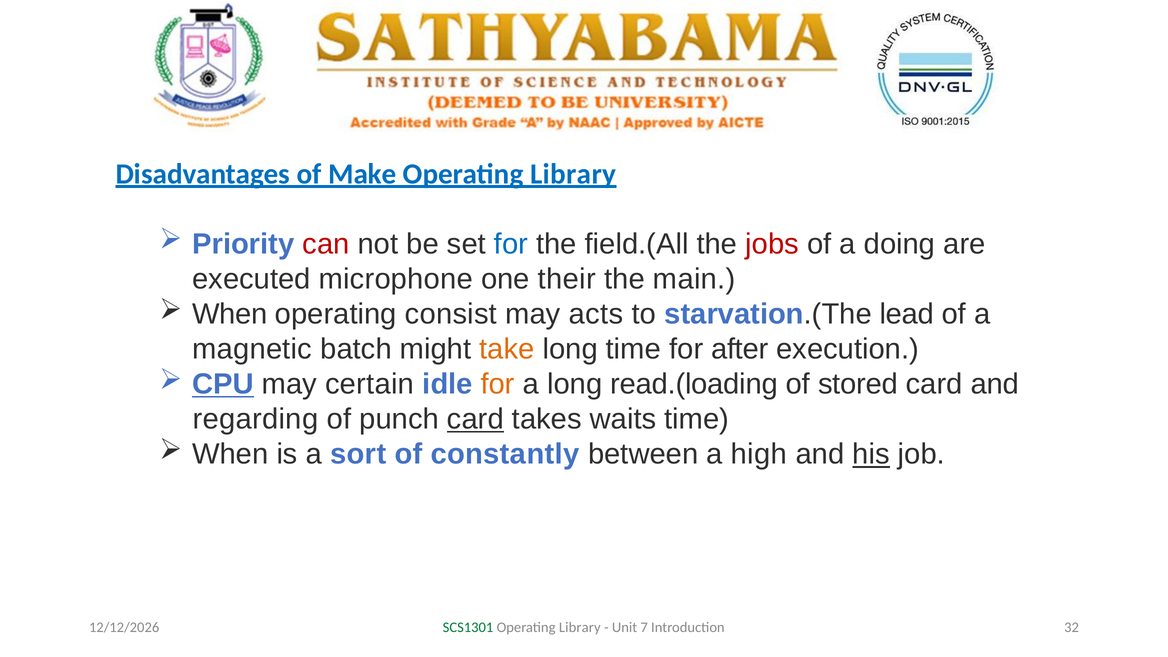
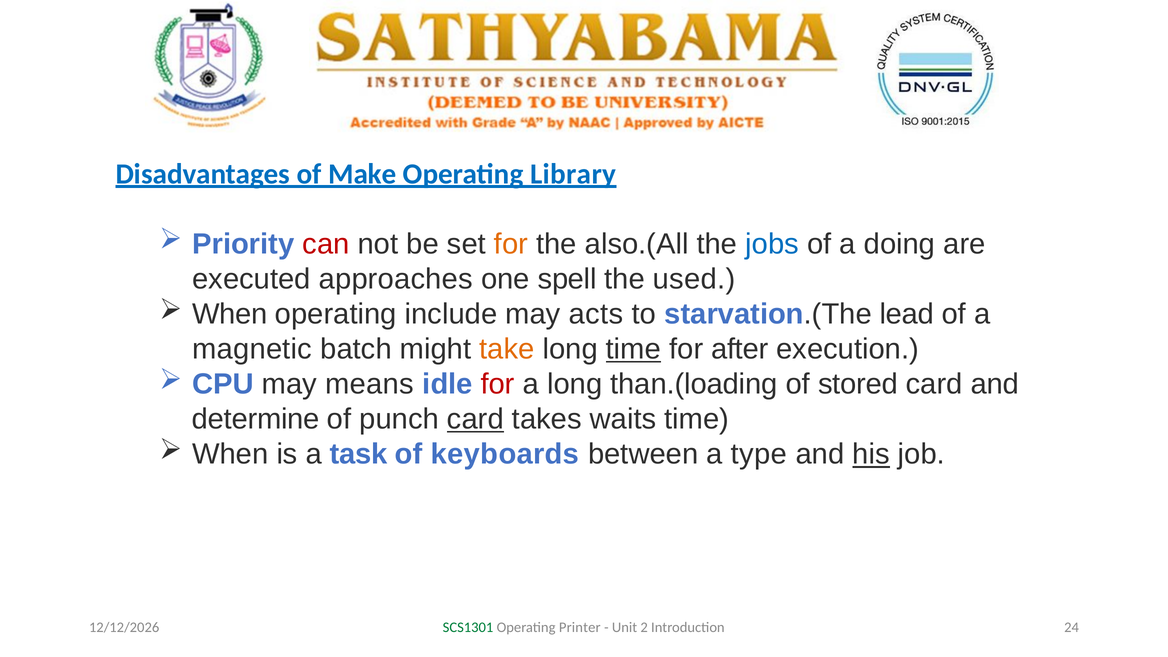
for colour: blue -> orange (511, 244)
field.(All: field.(All -> also.(All (637, 244)
jobs colour: red -> blue (772, 244)
microphone: microphone -> approaches (396, 279)
their: their -> spell (567, 279)
main: main -> used (694, 279)
consist: consist -> include (451, 314)
time underline: none -> present (633, 349)
CPU underline: present -> none (223, 384)
certain: certain -> means (370, 384)
for colour: orange -> red (498, 384)
read.(loading: read.(loading -> than.(loading (694, 384)
regarding: regarding -> determine (256, 419)
sort: sort -> task (359, 454)
constantly: constantly -> keyboards (505, 454)
high: high -> type (759, 454)
Library: Library -> Printer (580, 627)
7: 7 -> 2 (644, 627)
32: 32 -> 24 (1072, 627)
